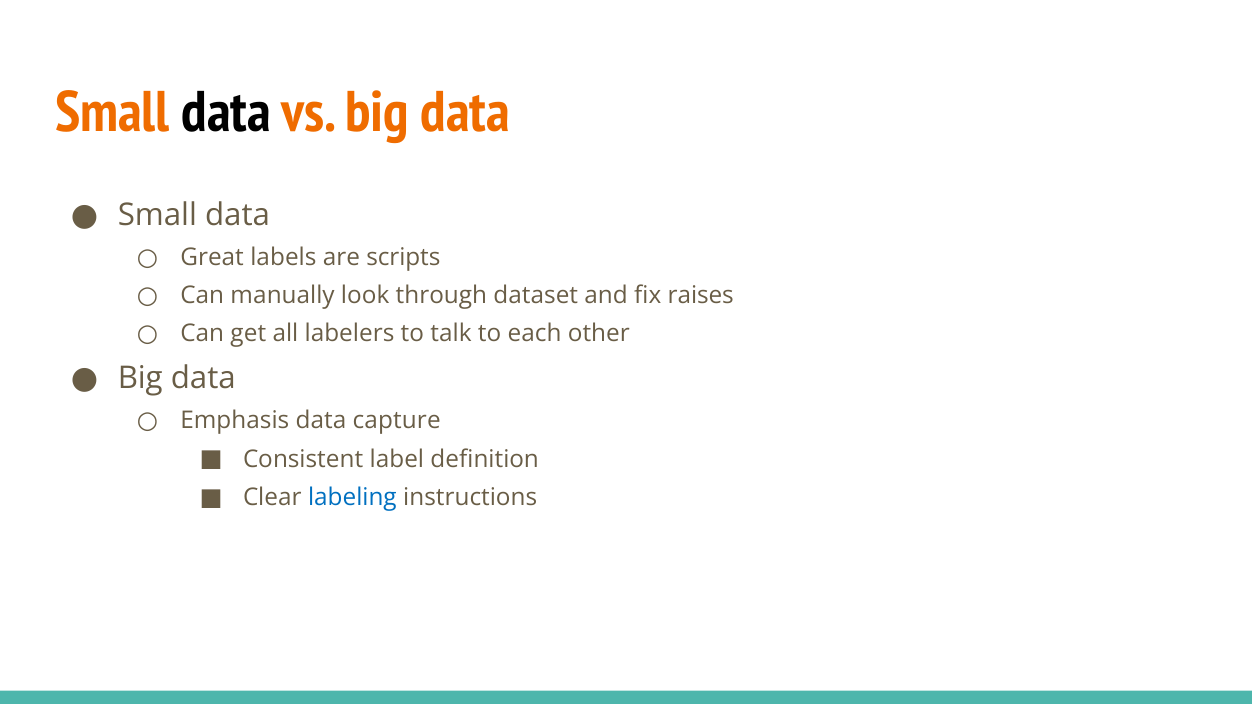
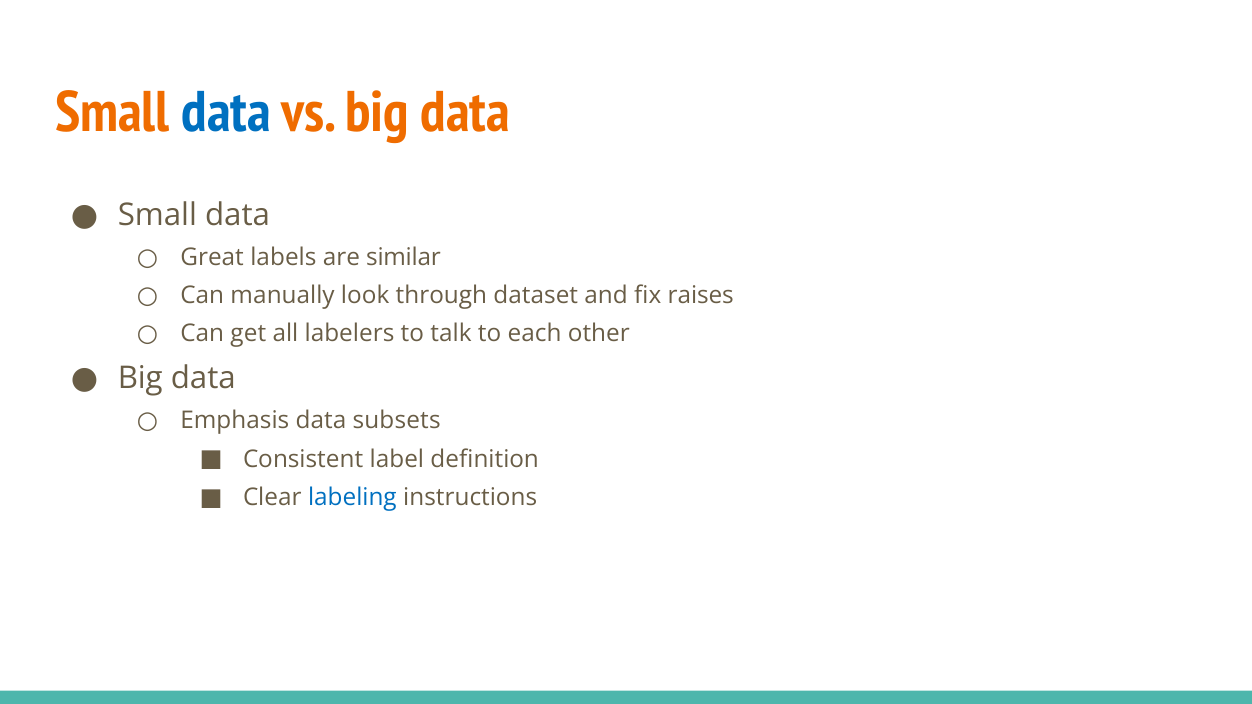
data colour: black -> blue (226, 113)
scripts: scripts -> similar (403, 258)
capture: capture -> subsets (397, 421)
